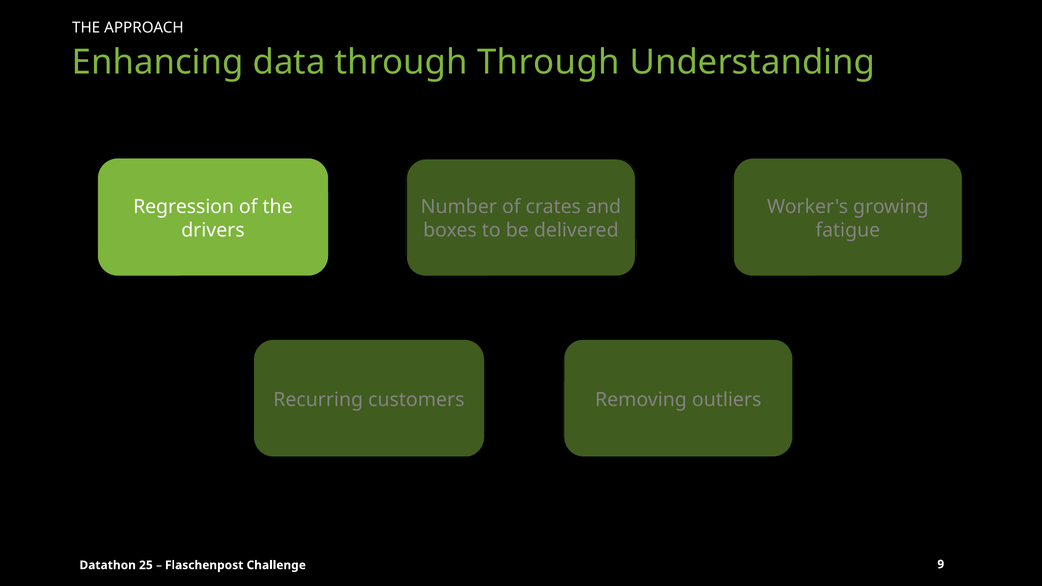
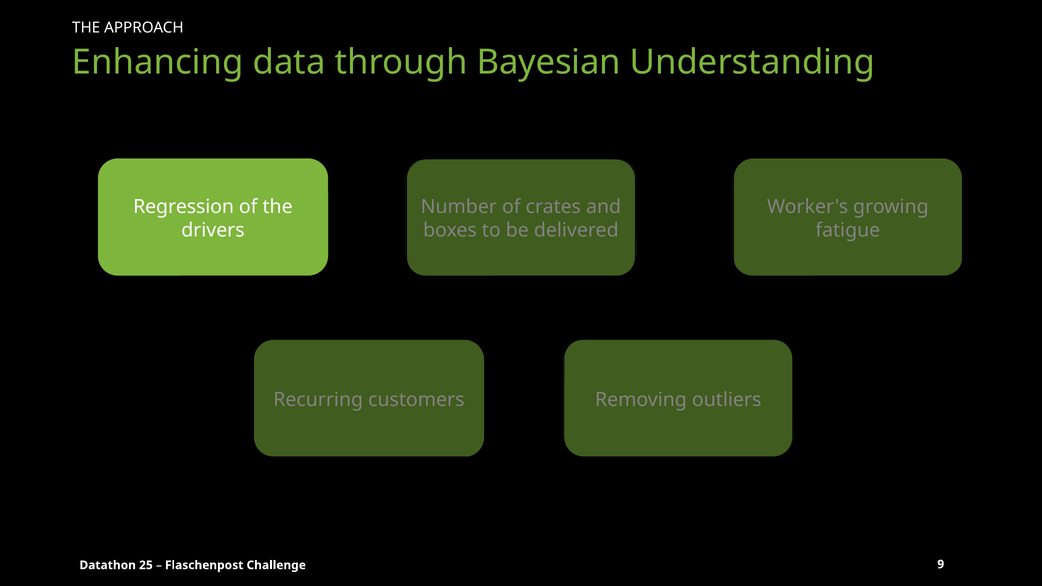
through Through: Through -> Bayesian (549, 63)
